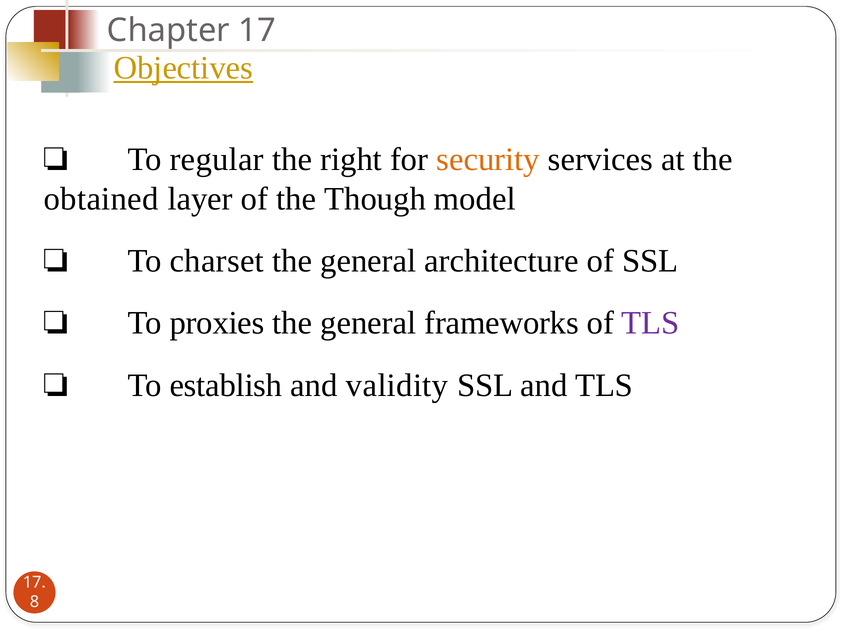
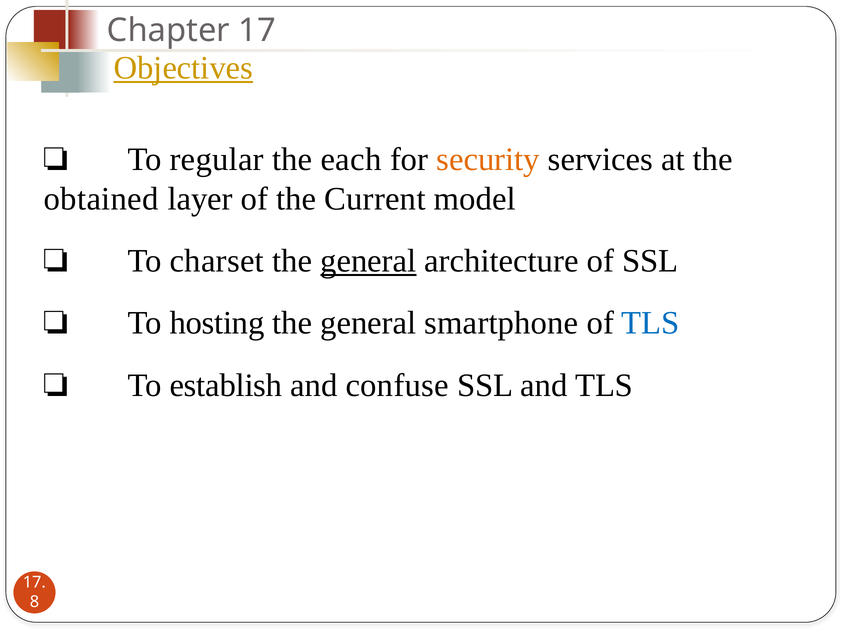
right: right -> each (351, 160)
Though: Though -> Current (375, 199)
general underline: none -> present (368, 261)
proxies: proxies -> hosting (217, 323)
frameworks: frameworks -> smartphone (501, 323)
TLS colour: purple -> blue (650, 323)
validity: validity -> confuse (397, 386)
